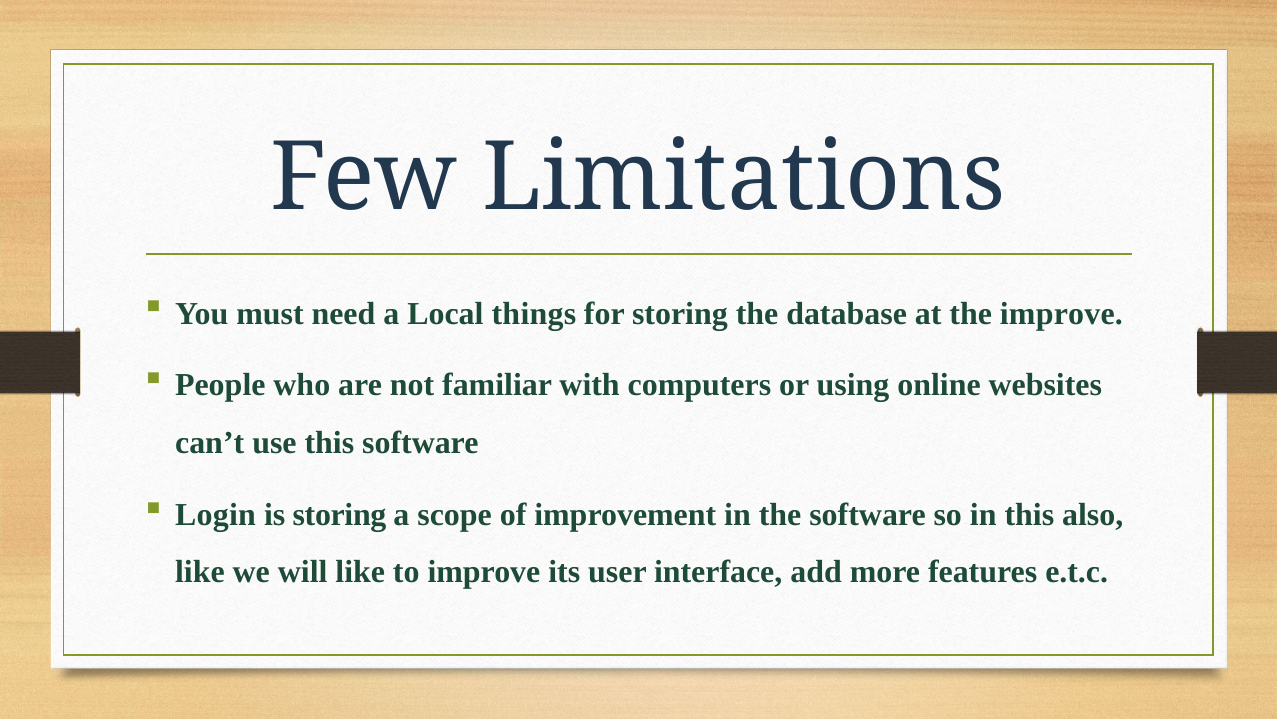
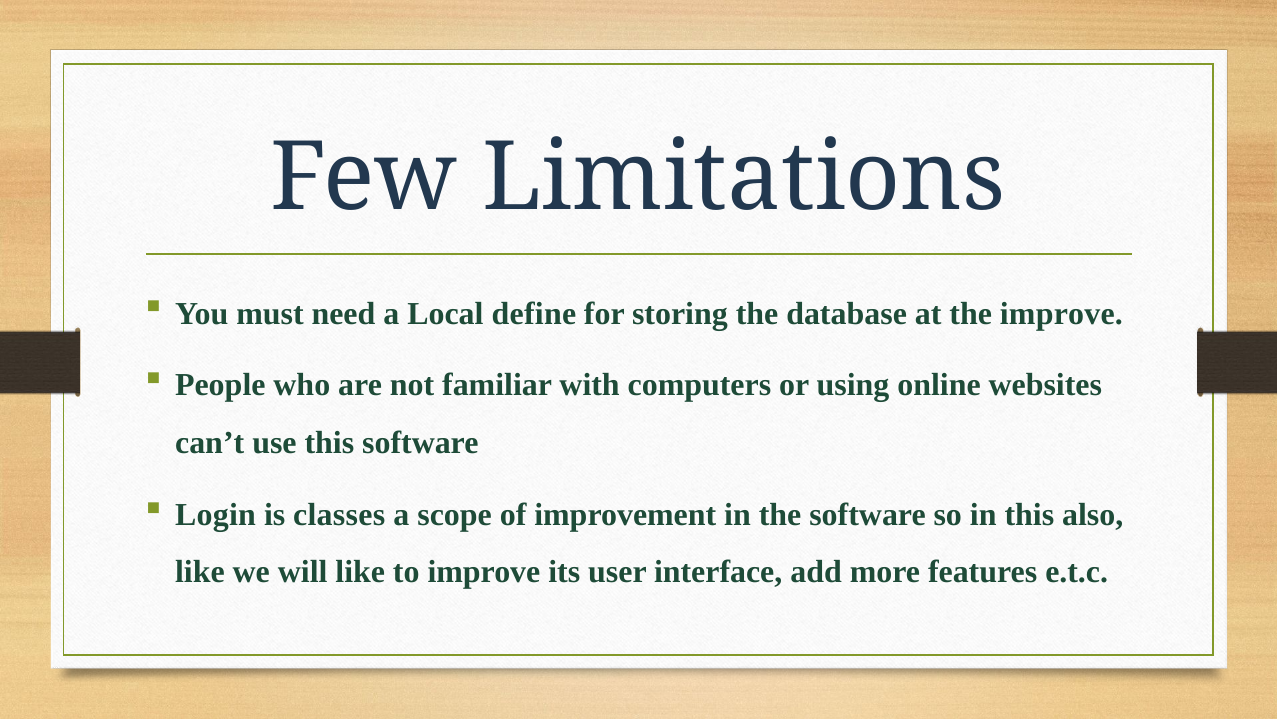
things: things -> define (534, 313)
is storing: storing -> classes (339, 514)
